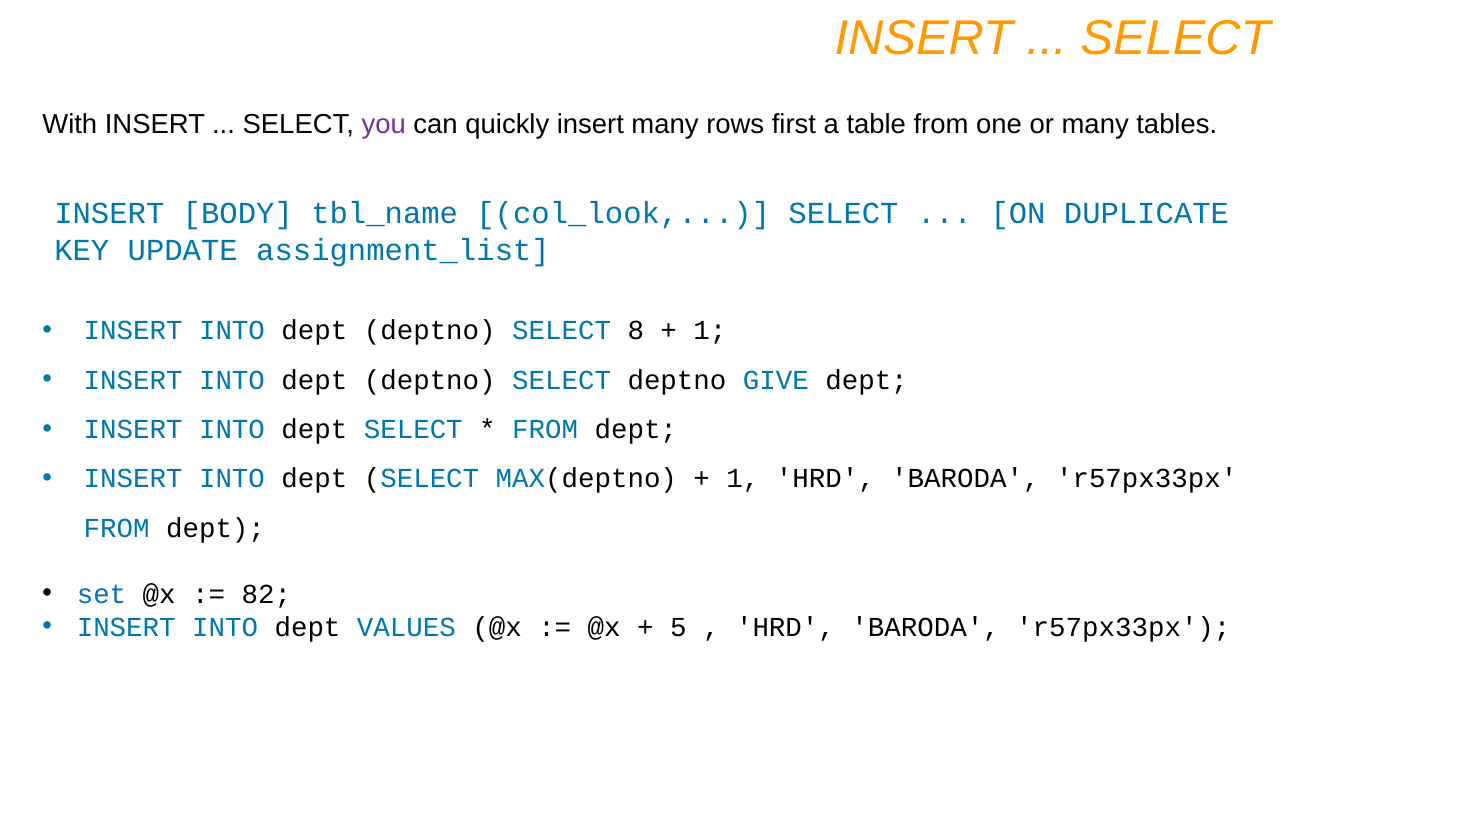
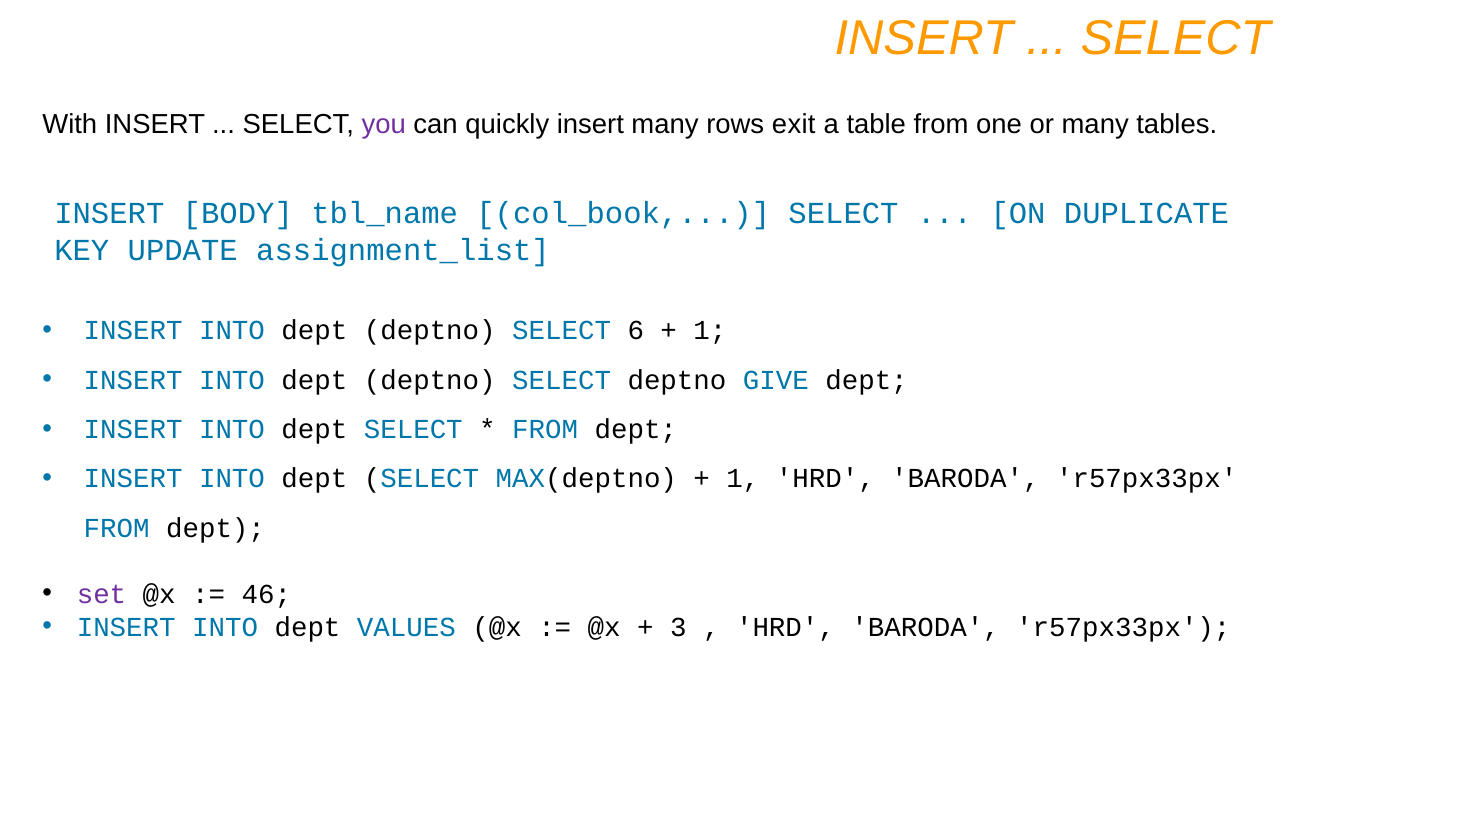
first: first -> exit (794, 124)
col_look: col_look -> col_book (623, 214)
8: 8 -> 6 (636, 331)
set colour: blue -> purple (102, 594)
82: 82 -> 46 (266, 594)
5: 5 -> 3 (678, 627)
